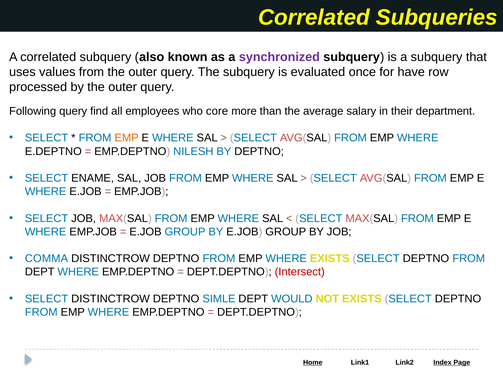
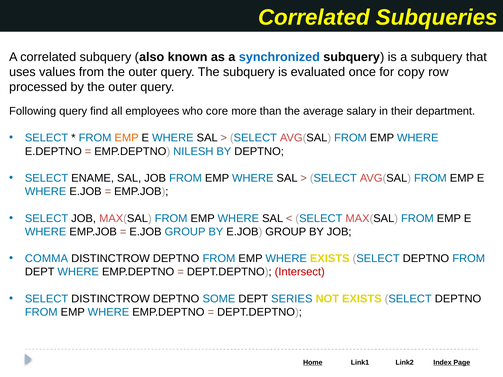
synchronized colour: purple -> blue (279, 57)
have: have -> copy (411, 72)
SIMLE: SIMLE -> SOME (219, 299)
WOULD: WOULD -> SERIES (292, 299)
